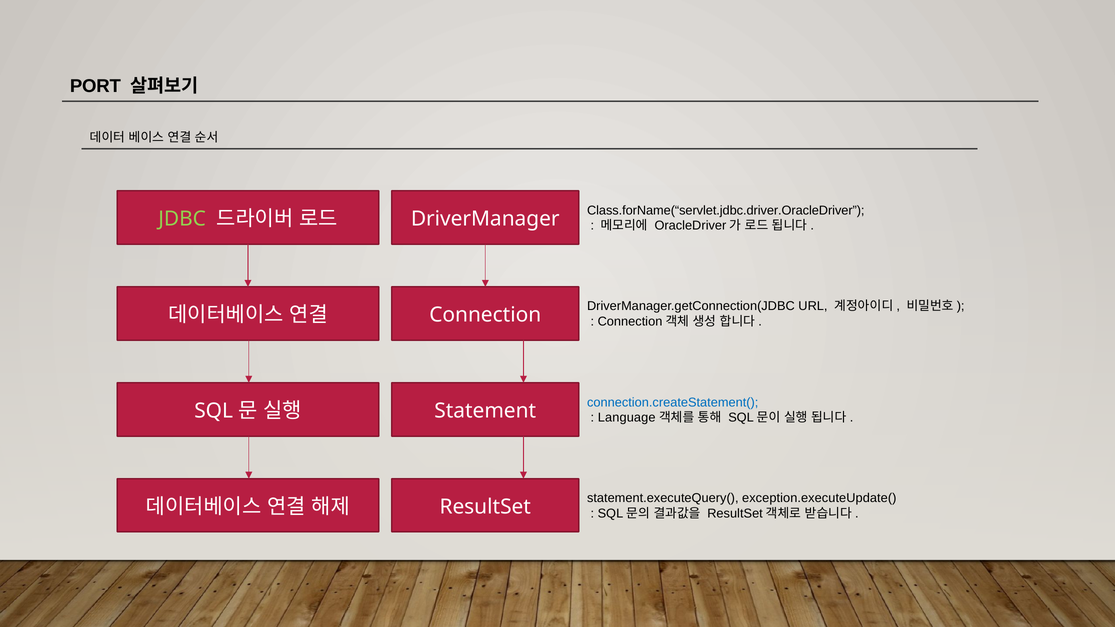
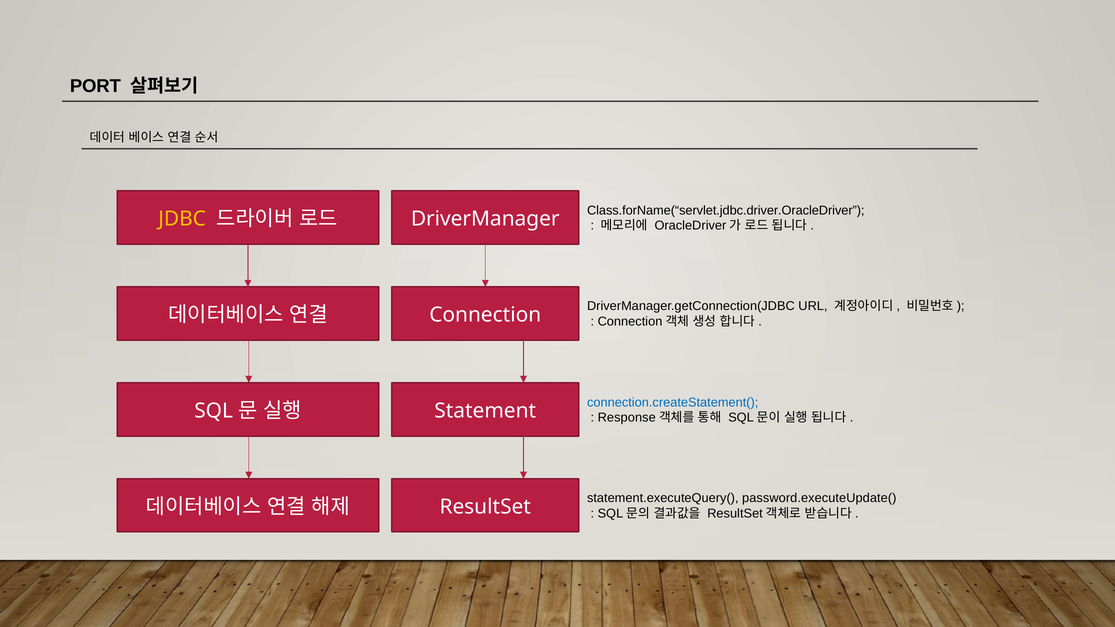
JDBC colour: light green -> yellow (182, 219)
Language: Language -> Response (627, 418)
exception.executeUpdate(: exception.executeUpdate( -> password.executeUpdate( (819, 498)
